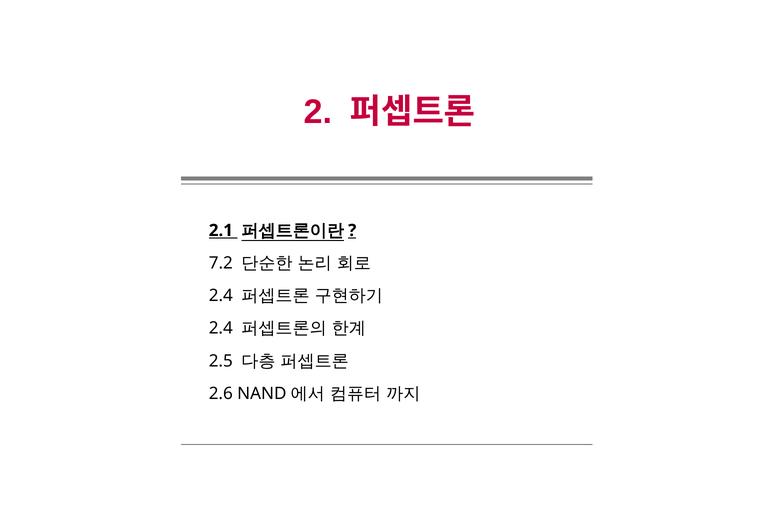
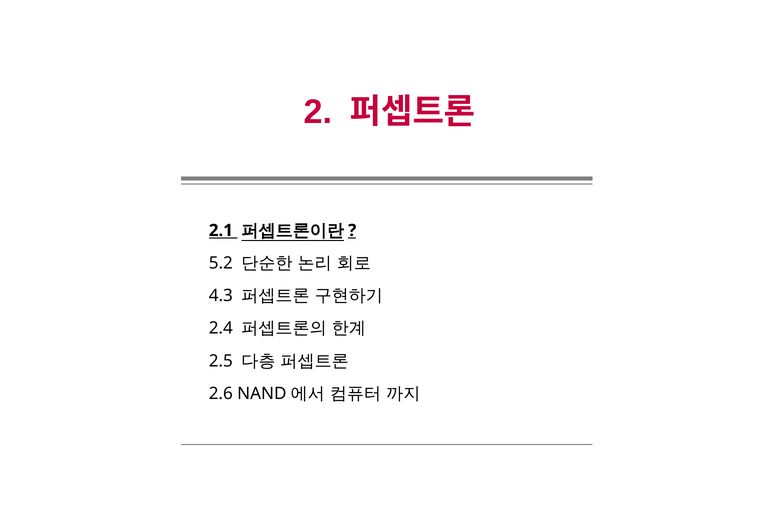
7.2: 7.2 -> 5.2 (221, 263)
2.4: 2.4 -> 4.3 (221, 296)
